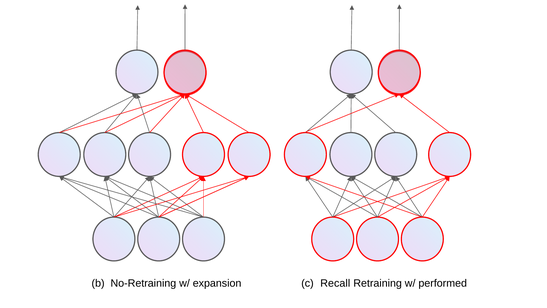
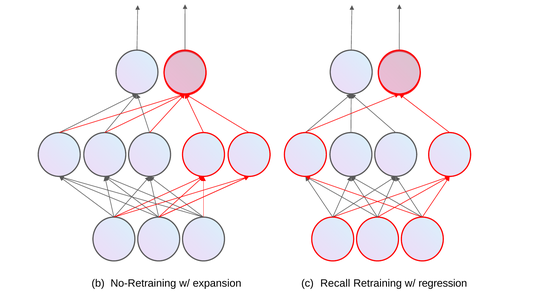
performed: performed -> regression (443, 283)
